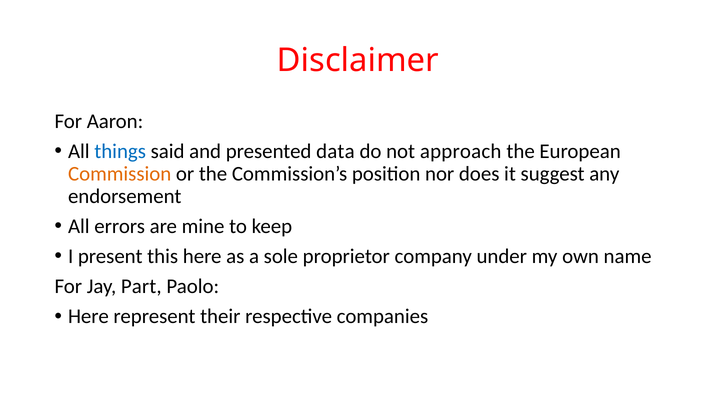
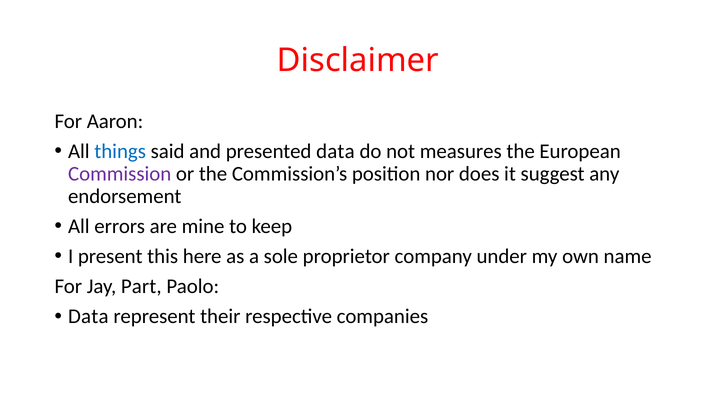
approach: approach -> measures (461, 151)
Commission colour: orange -> purple (120, 174)
Here: Here -> Data (88, 316)
